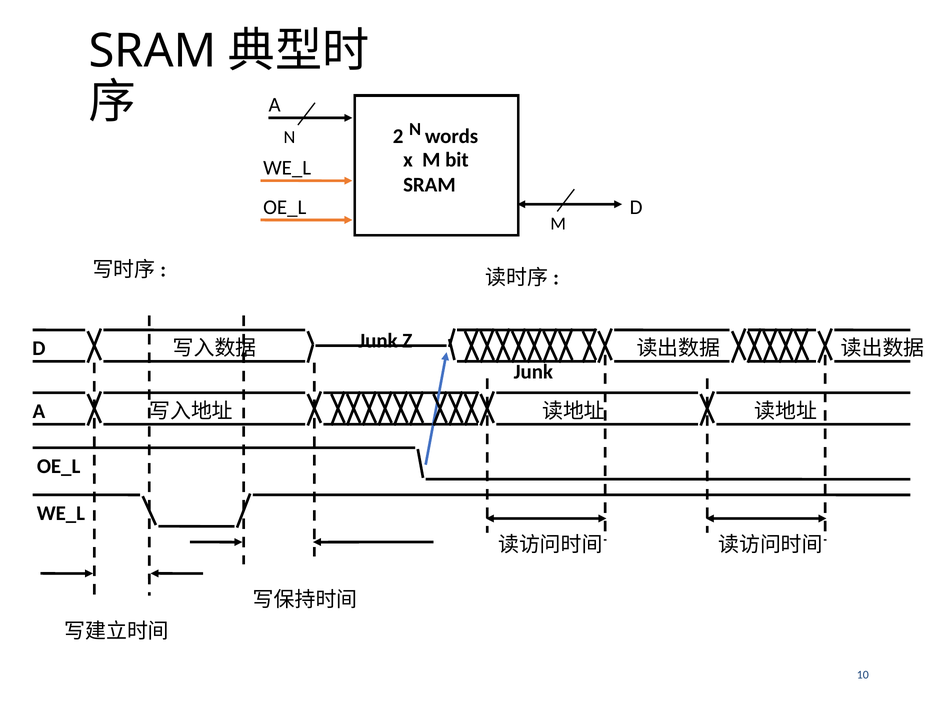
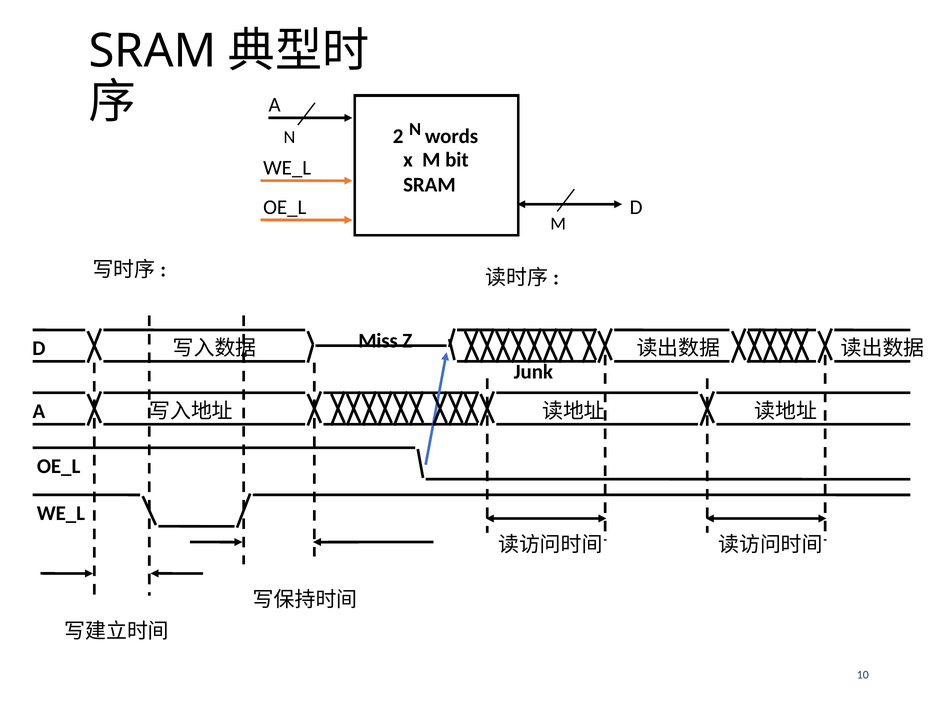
Junk: Junk -> Miss (378, 341)
